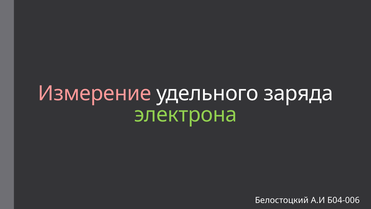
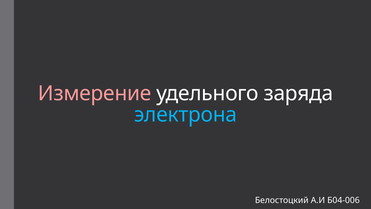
электрона colour: light green -> light blue (186, 115)
